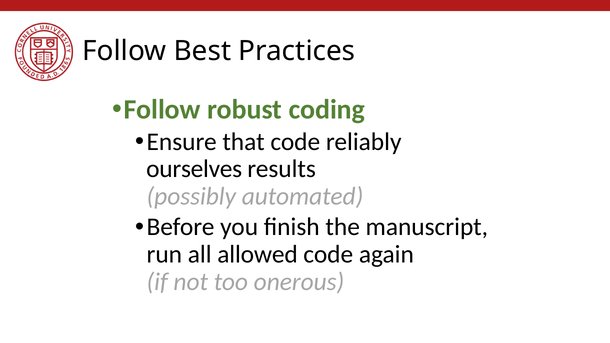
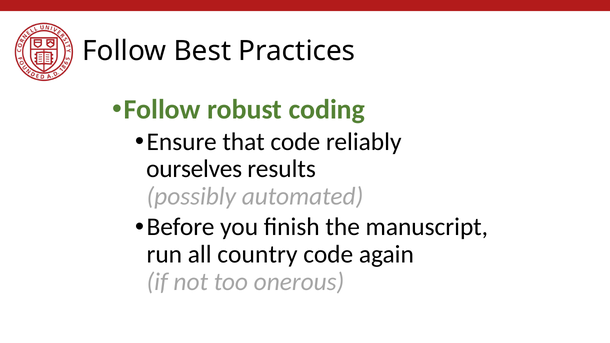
allowed: allowed -> country (257, 255)
